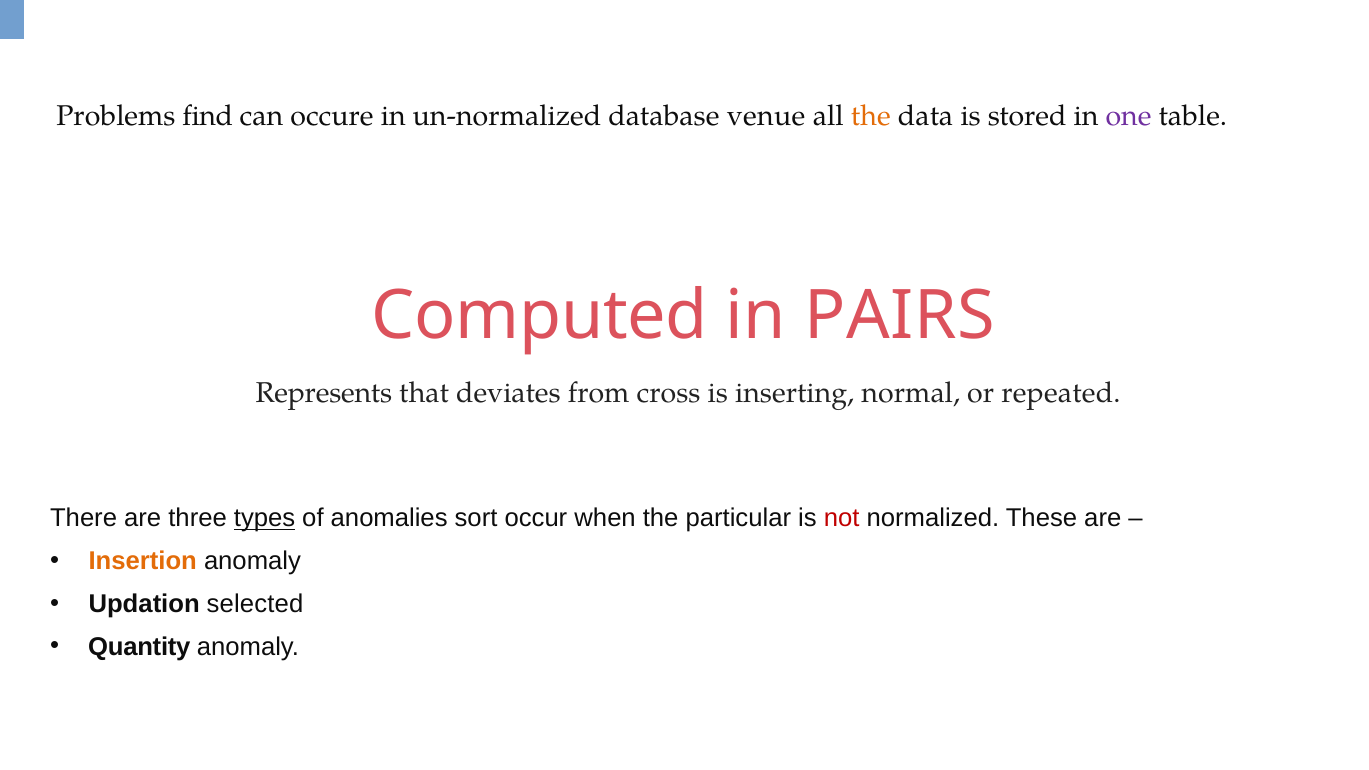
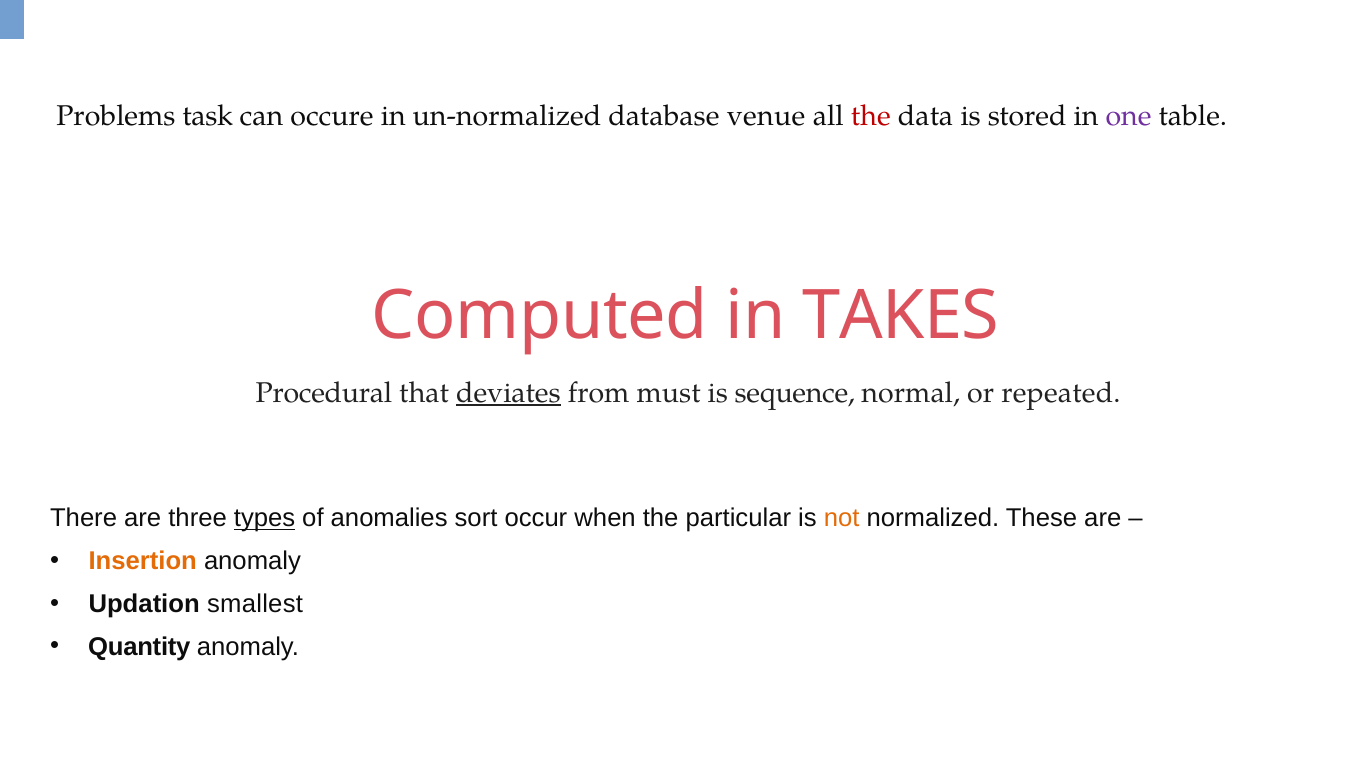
find: find -> task (208, 116)
the colour: orange -> red (871, 116)
PAIRS: PAIRS -> TAKES (901, 316)
Represents: Represents -> Procedural (324, 393)
deviates underline: none -> present (508, 393)
cross: cross -> must (669, 393)
inserting: inserting -> sequence (795, 393)
not colour: red -> orange (842, 519)
selected: selected -> smallest (255, 604)
